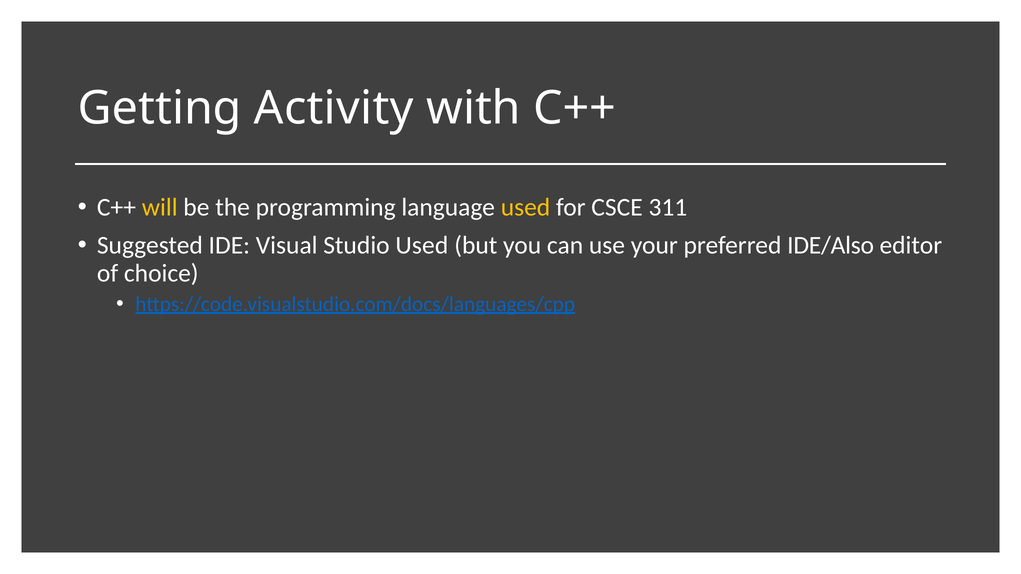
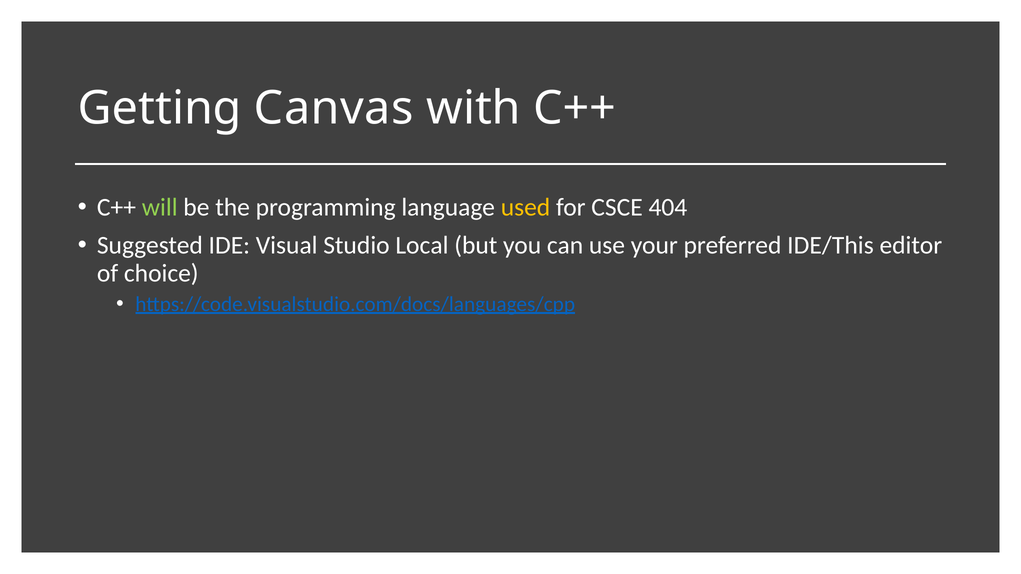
Activity: Activity -> Canvas (334, 108)
will colour: yellow -> light green (160, 207)
311: 311 -> 404 (668, 207)
Studio Used: Used -> Local (422, 246)
IDE/Also: IDE/Also -> IDE/This (830, 246)
